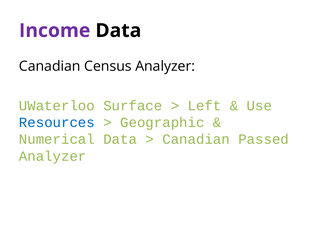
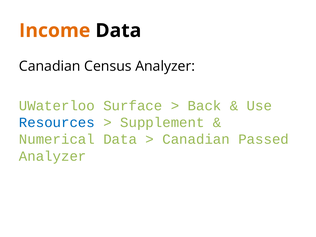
Income colour: purple -> orange (55, 31)
Left: Left -> Back (205, 106)
Geographic: Geographic -> Supplement (162, 122)
